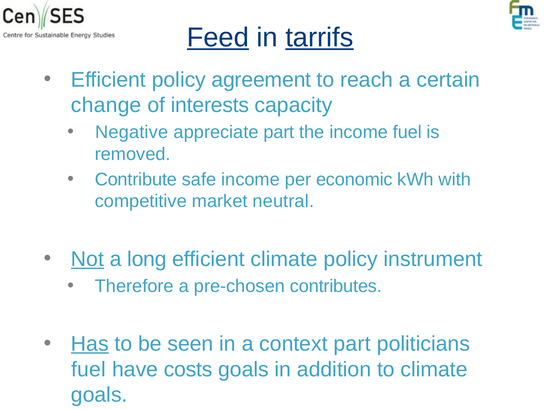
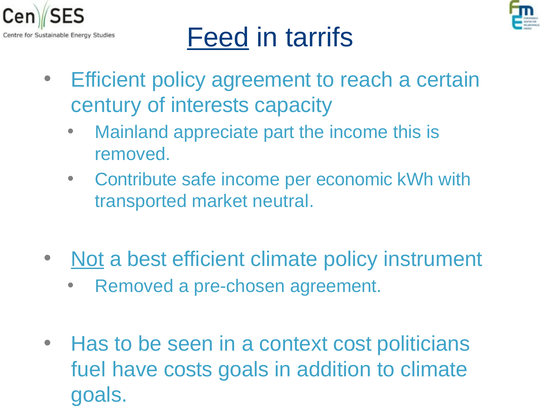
tarrifs underline: present -> none (319, 37)
change: change -> century (106, 105)
Negative: Negative -> Mainland (132, 132)
income fuel: fuel -> this (407, 132)
competitive: competitive -> transported (141, 202)
long: long -> best (147, 259)
Therefore: Therefore -> Removed (134, 287)
pre-chosen contributes: contributes -> agreement (336, 287)
Has underline: present -> none (90, 344)
context part: part -> cost (352, 344)
